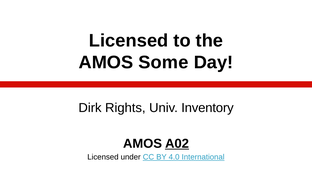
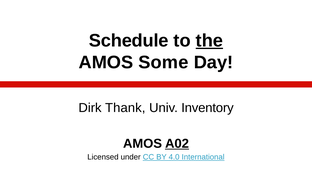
Licensed: Licensed -> Schedule (129, 41)
the underline: none -> present (209, 41)
Rights: Rights -> Thank (125, 108)
